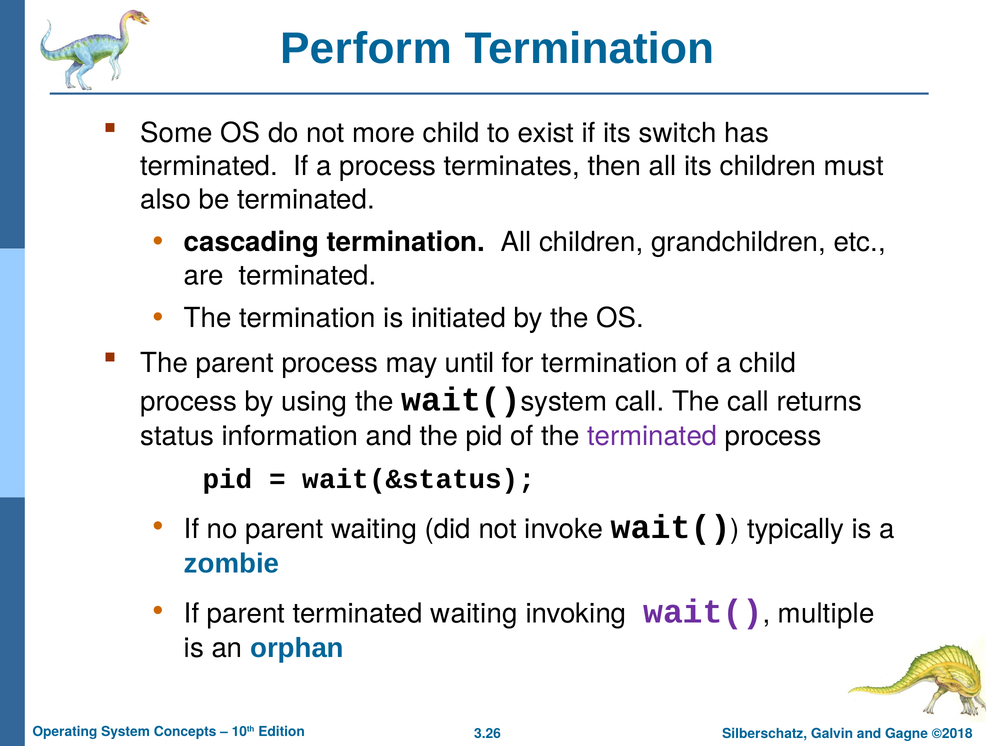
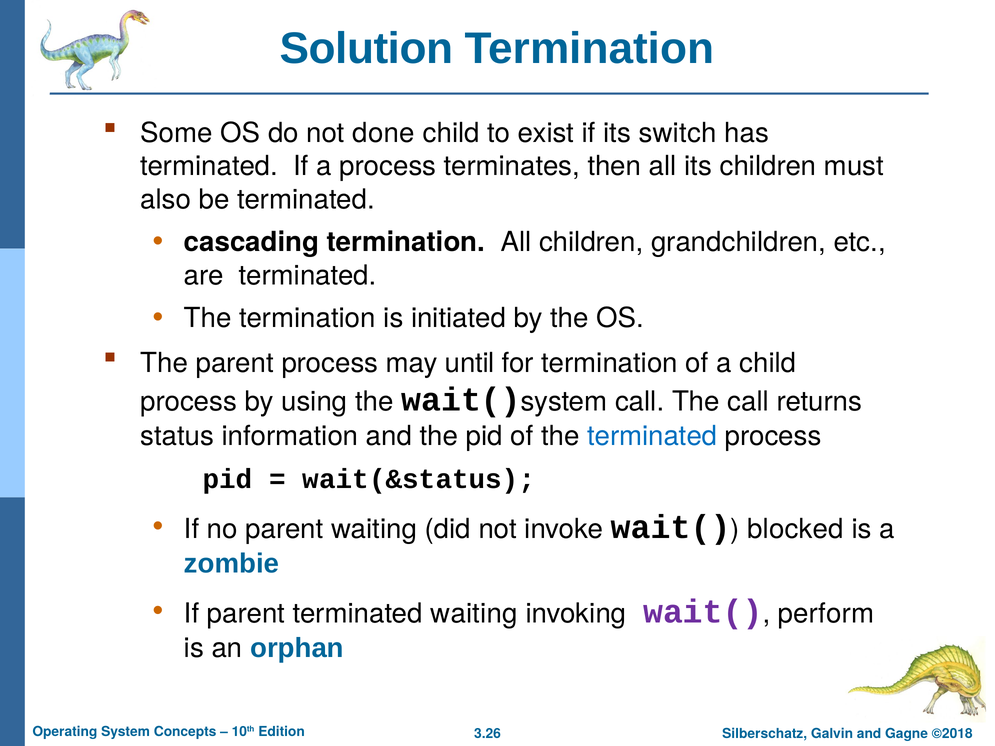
Perform: Perform -> Solution (366, 49)
more: more -> done (384, 133)
terminated colour: purple -> blue (652, 436)
typically: typically -> blocked (796, 529)
multiple: multiple -> perform (826, 614)
